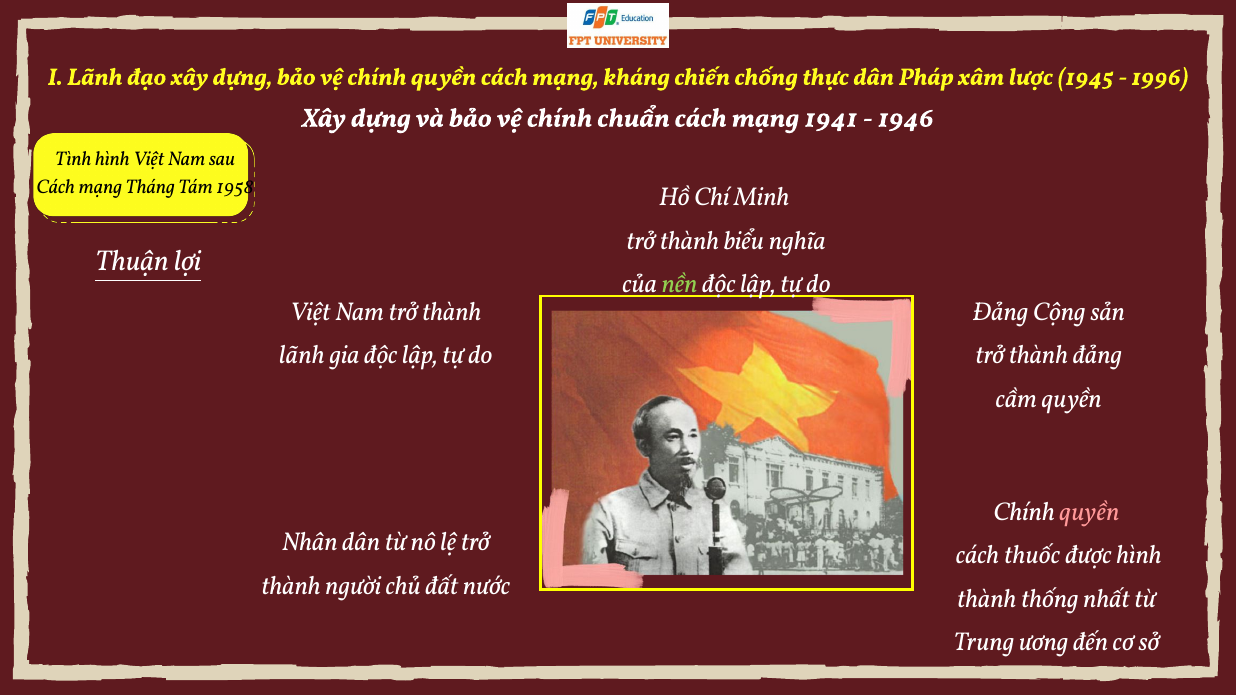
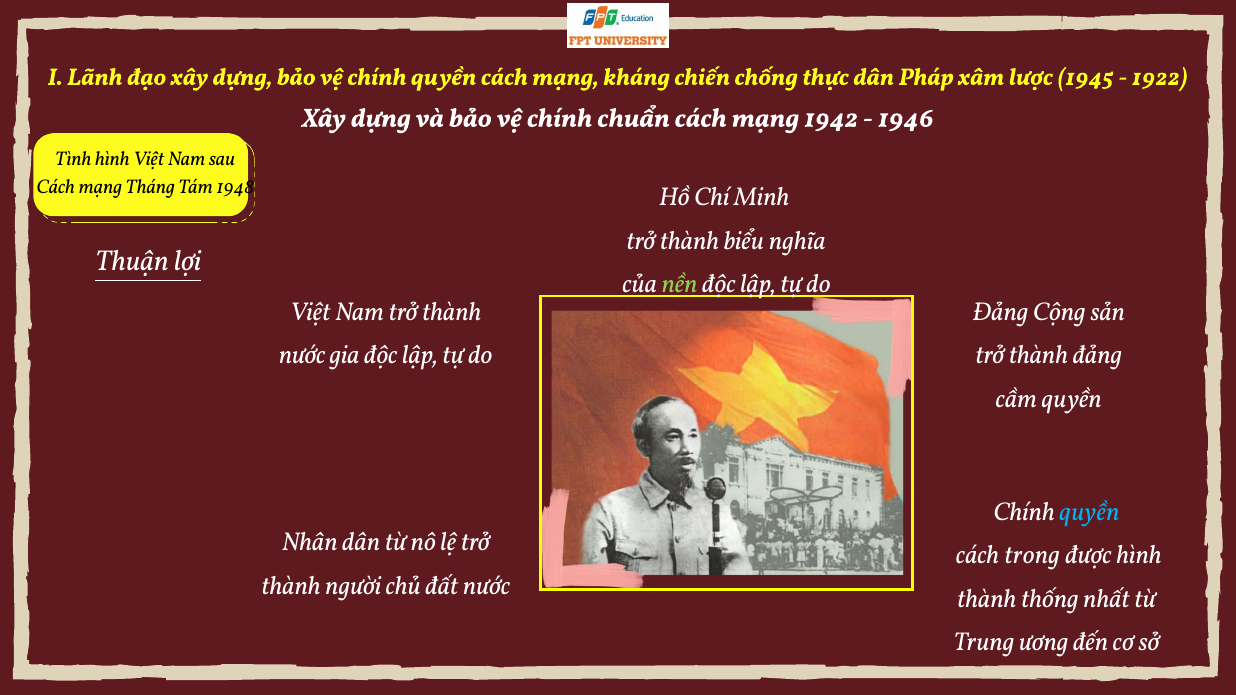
1996: 1996 -> 1922 (1160, 77)
1941: 1941 -> 1942 (831, 118)
1958: 1958 -> 1948 (235, 187)
lãnh: lãnh -> nước (302, 355)
quyền colour: pink -> light blue (1089, 512)
thuốc: thuốc -> trong (1032, 556)
